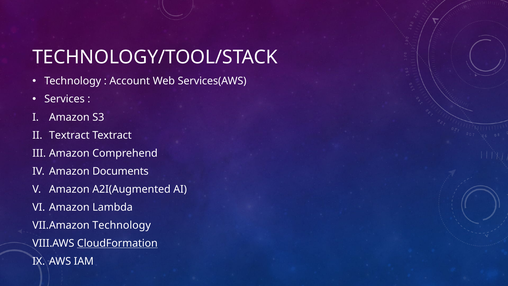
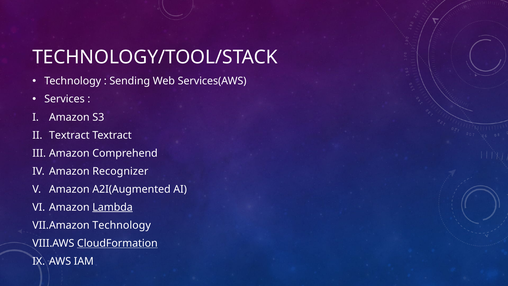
Account: Account -> Sending (130, 81)
Documents: Documents -> Recognizer (120, 171)
Lambda underline: none -> present (113, 207)
